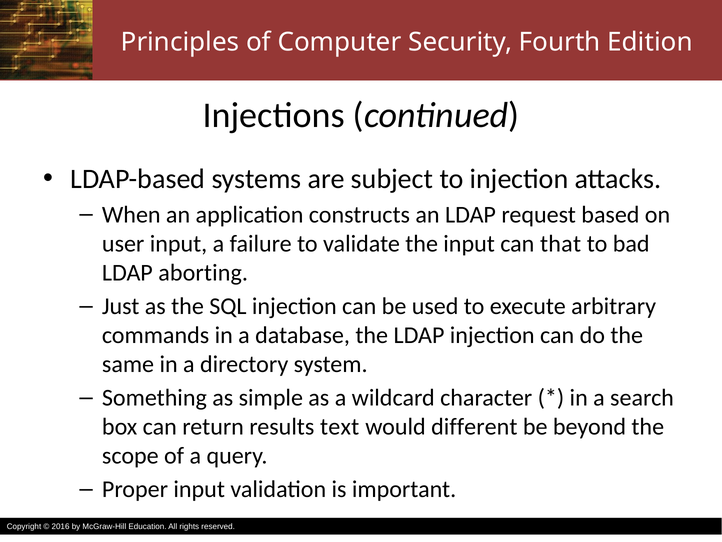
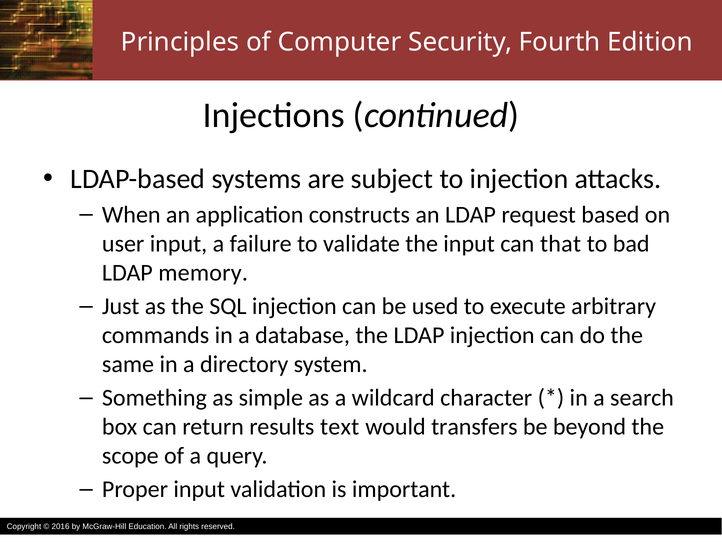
aborting: aborting -> memory (203, 272)
different: different -> transfers (474, 426)
